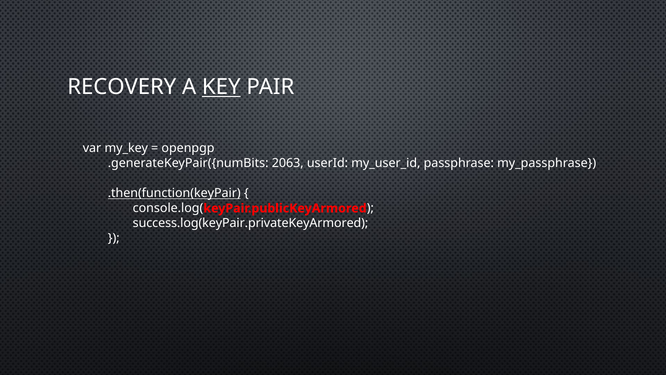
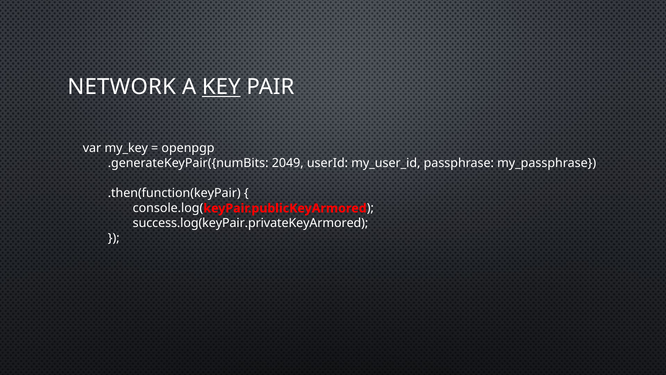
RECOVERY: RECOVERY -> NETWORK (122, 87)
2063: 2063 -> 2049 (288, 163)
.then(function(keyPair underline: present -> none (174, 193)
